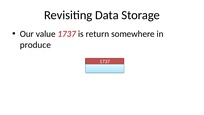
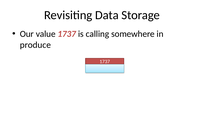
return: return -> calling (97, 34)
